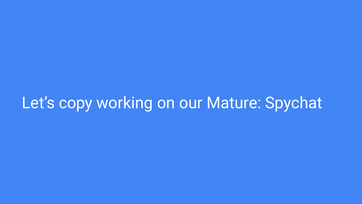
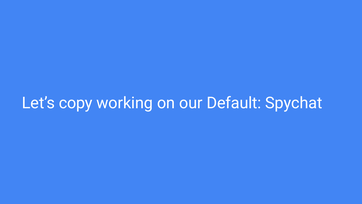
Mature: Mature -> Default (234, 103)
